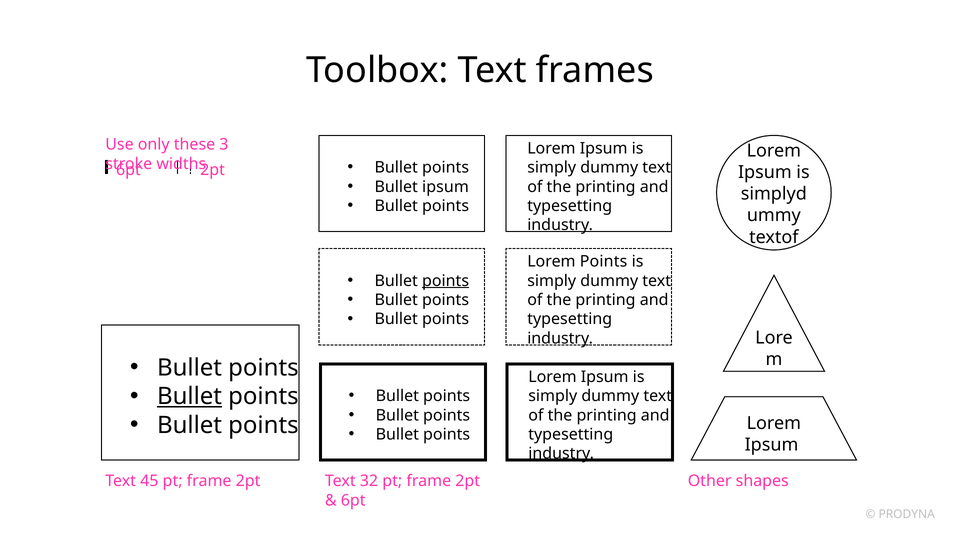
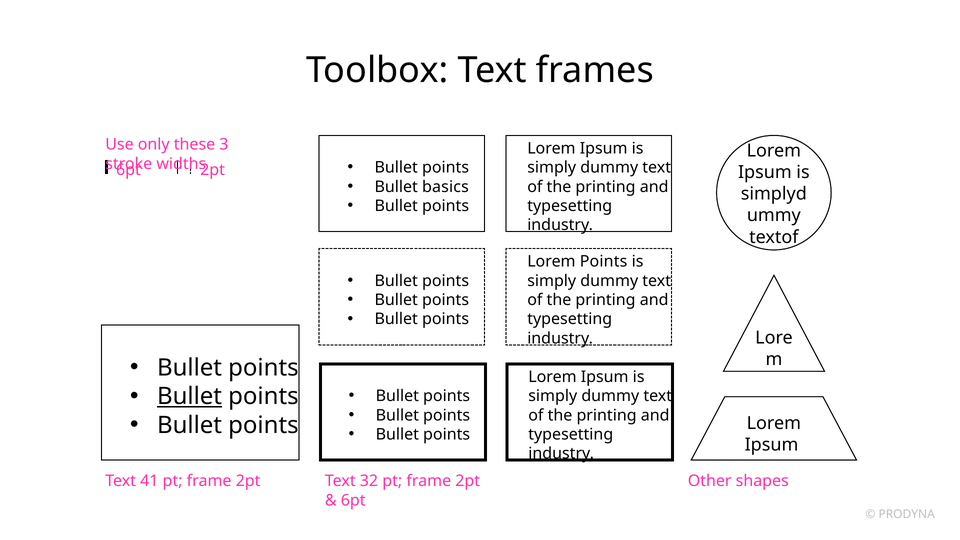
Bullet ipsum: ipsum -> basics (445, 187)
points underline: present -> none (446, 281)
45: 45 -> 41 (149, 481)
